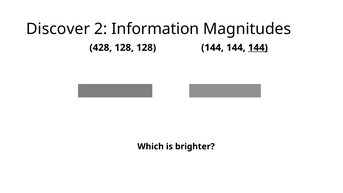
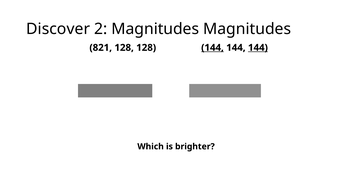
2 Information: Information -> Magnitudes (155, 29)
428: 428 -> 821 (101, 48)
144 underline: none -> present (212, 48)
